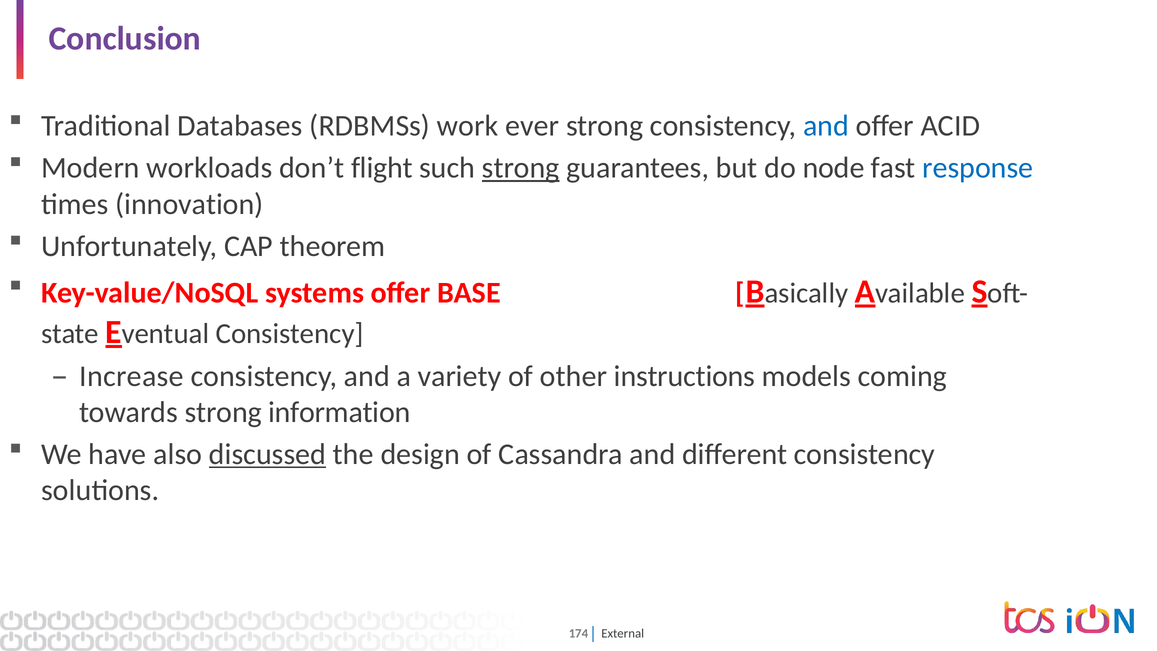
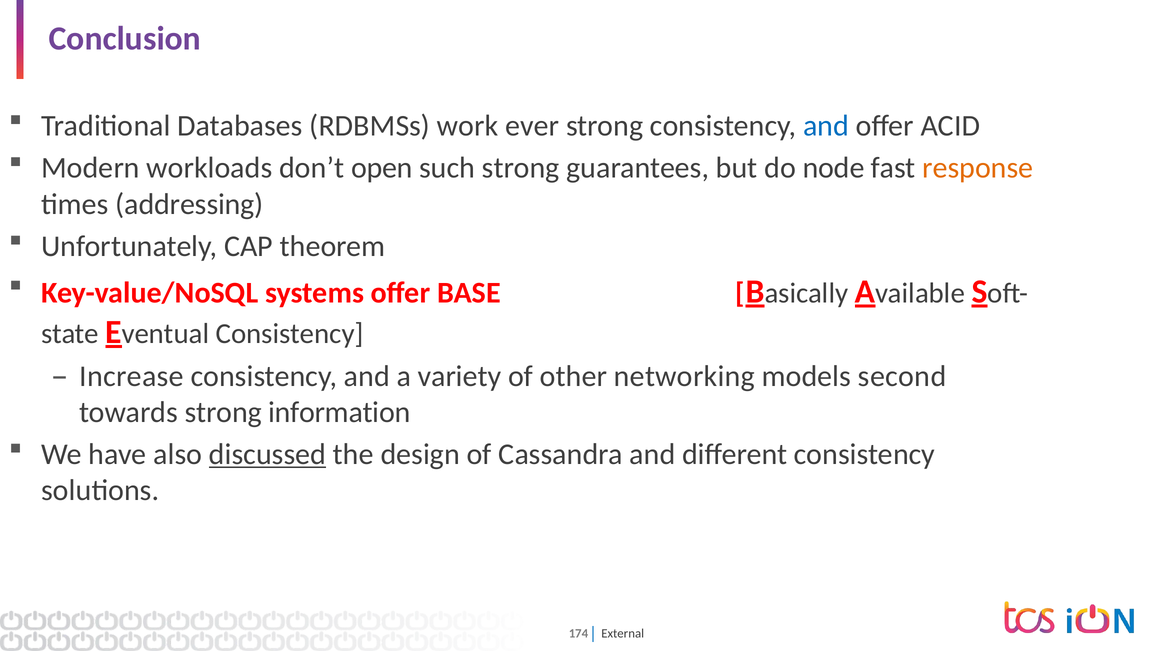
flight: flight -> open (382, 168)
strong underline: present -> none (521, 168)
response colour: blue -> orange (978, 168)
innovation: innovation -> addressing (189, 204)
instructions: instructions -> networking (684, 376)
coming: coming -> second (902, 376)
